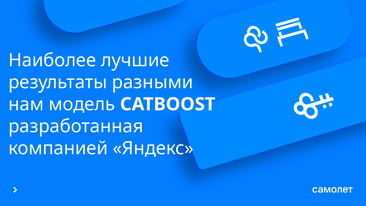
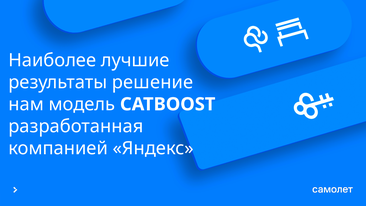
разными: разными -> решение (153, 82)
